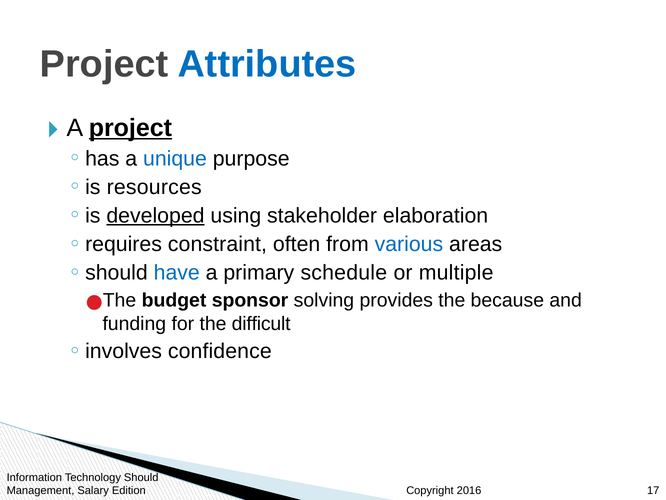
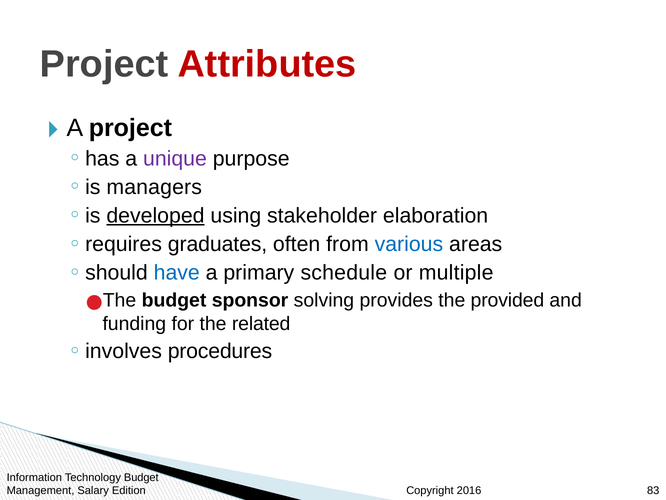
Attributes colour: blue -> red (267, 64)
project underline: present -> none (130, 128)
unique colour: blue -> purple (175, 158)
resources: resources -> managers (154, 187)
constraint: constraint -> graduates (218, 244)
because: because -> provided (507, 300)
difficult: difficult -> related (261, 323)
confidence: confidence -> procedures (220, 351)
Technology Should: Should -> Budget (141, 477)
17: 17 -> 83 (653, 490)
